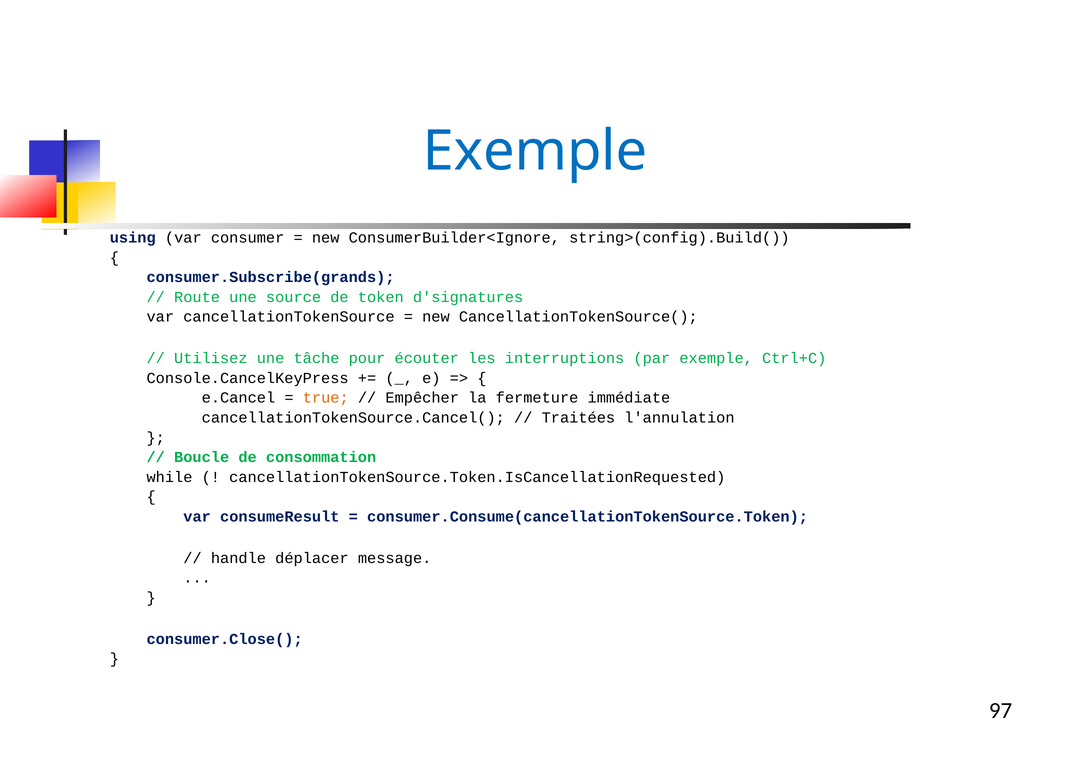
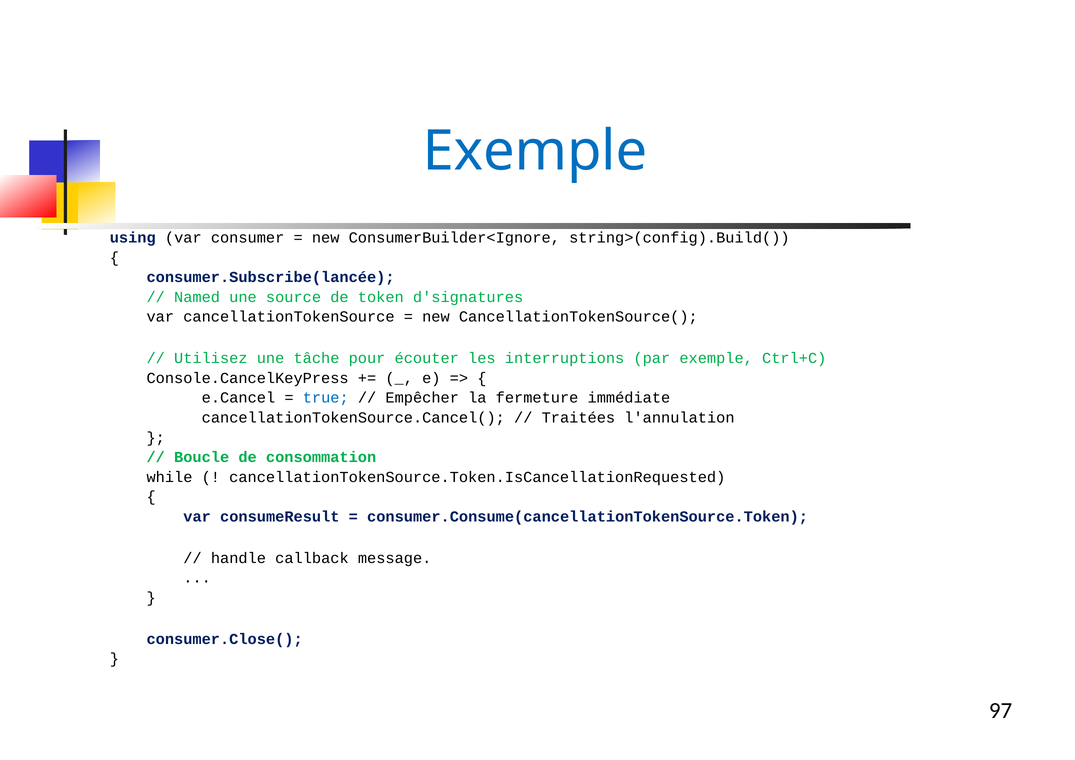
consumer.Subscribe(grands: consumer.Subscribe(grands -> consumer.Subscribe(lancée (271, 277)
Route: Route -> Named (197, 297)
true colour: orange -> blue (326, 398)
déplacer: déplacer -> callback (312, 558)
